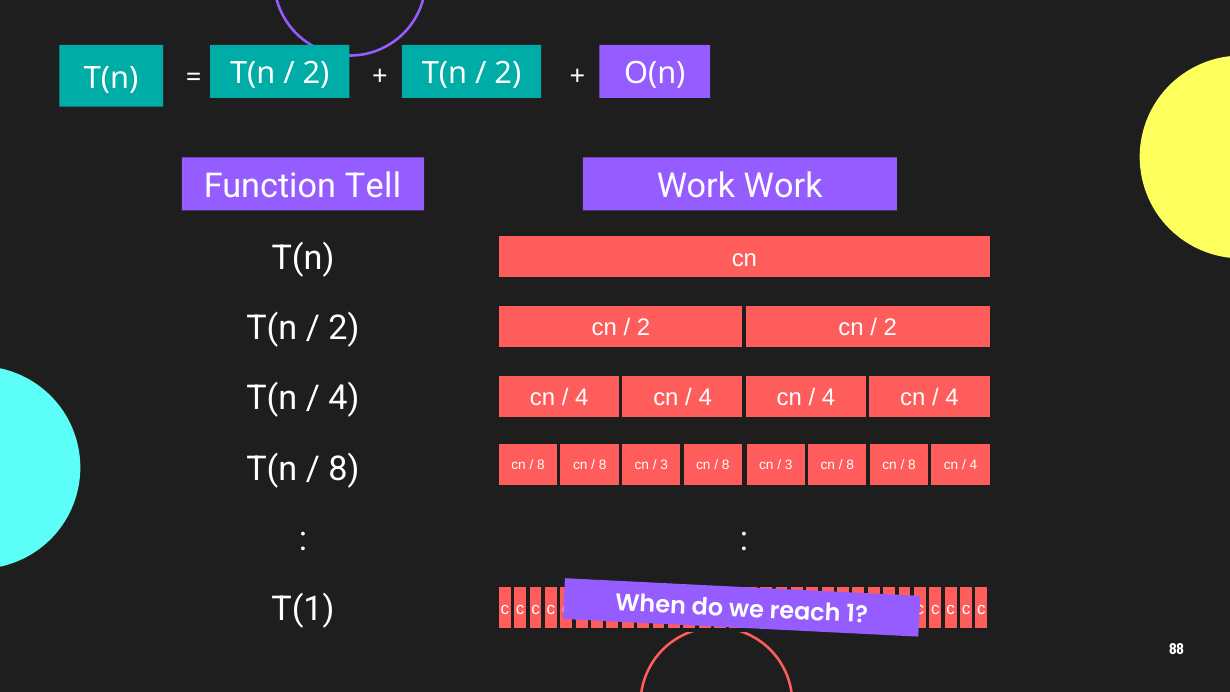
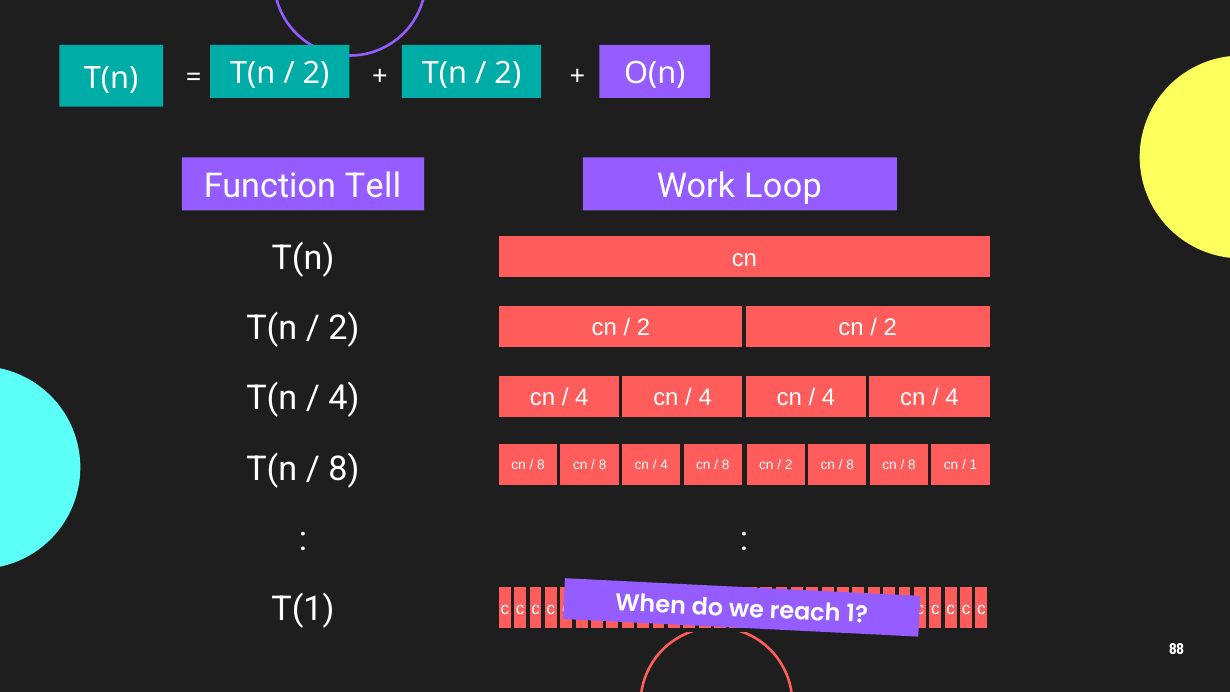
Work Work: Work -> Loop (783, 186)
3: 3 -> 4 (664, 465)
3: 3 -> 2 (789, 465)
4: 4 -> 1 (974, 465)
